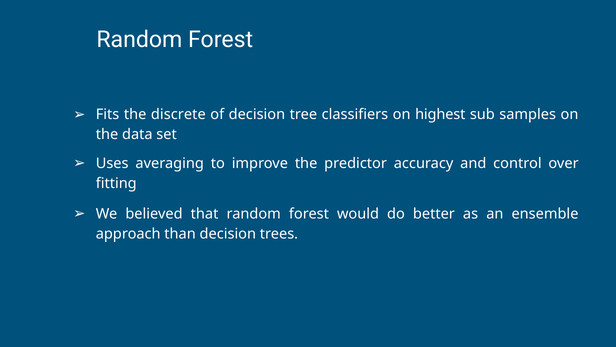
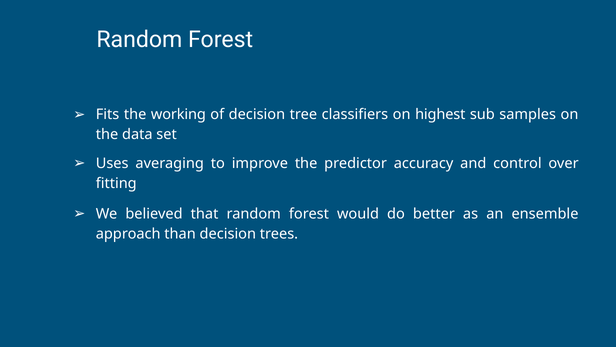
discrete: discrete -> working (178, 114)
